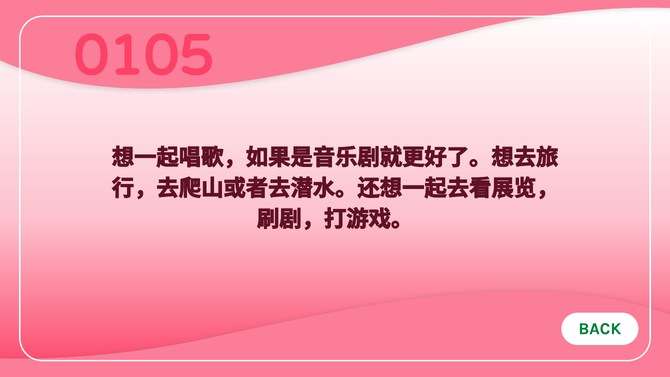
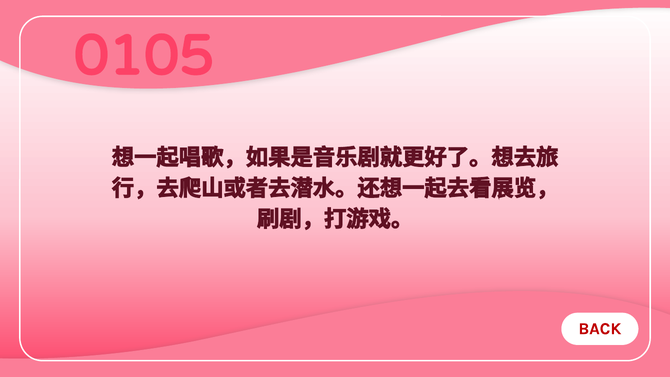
BACK colour: green -> red (600, 329)
